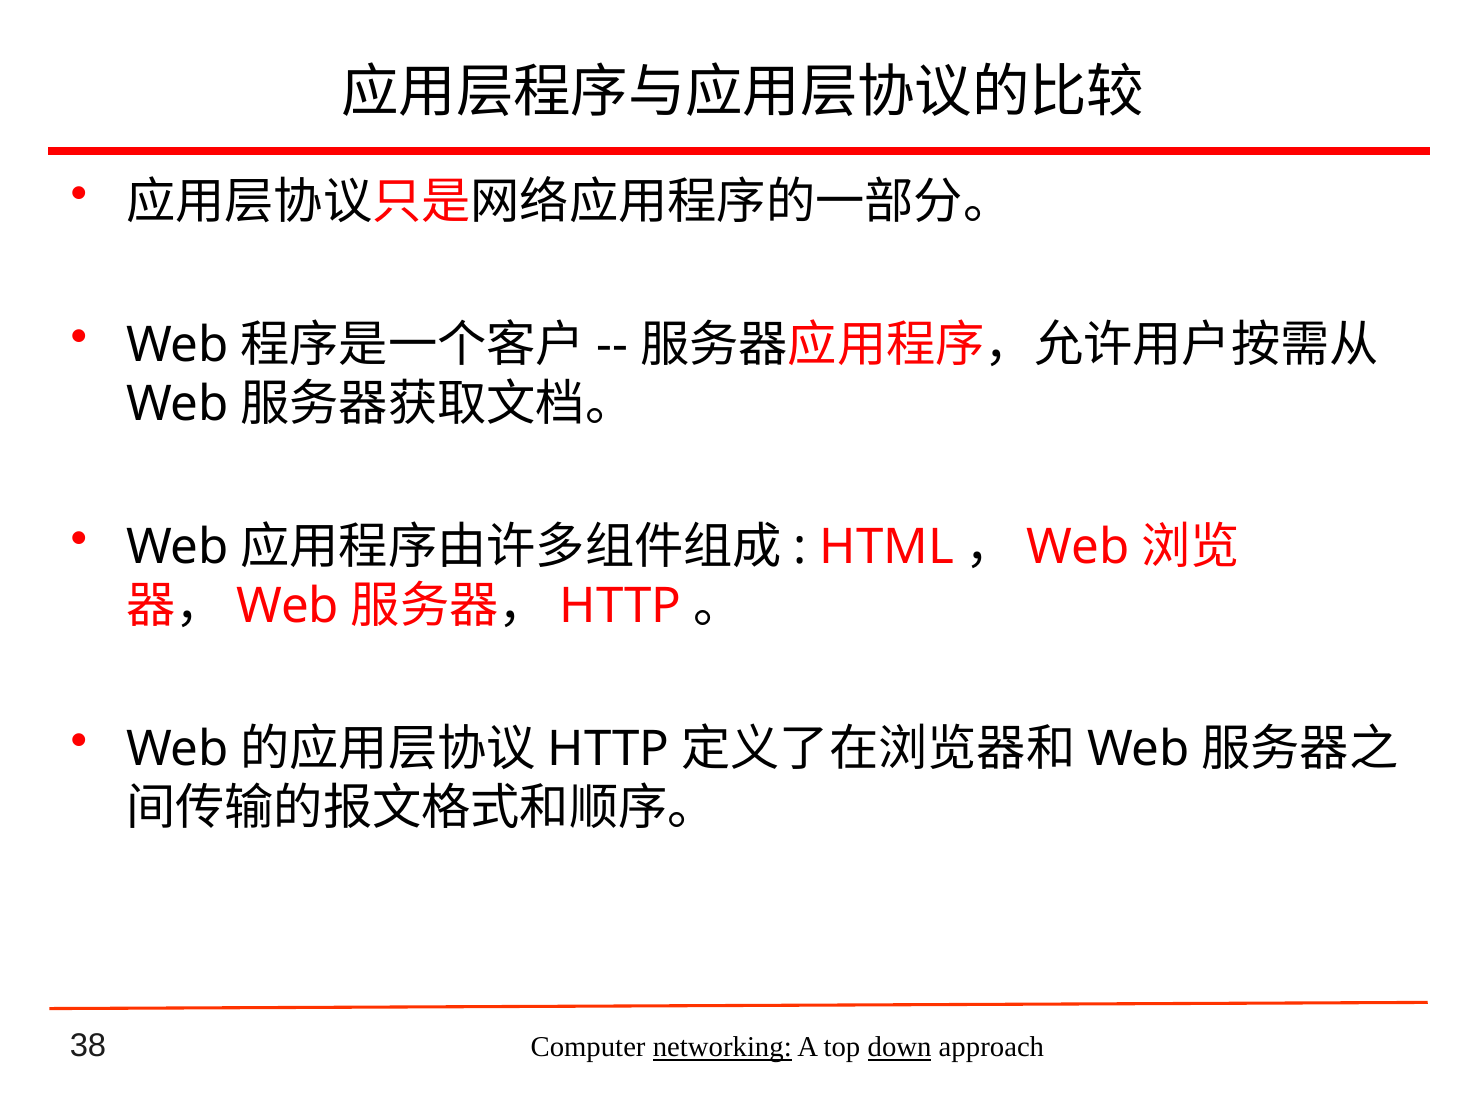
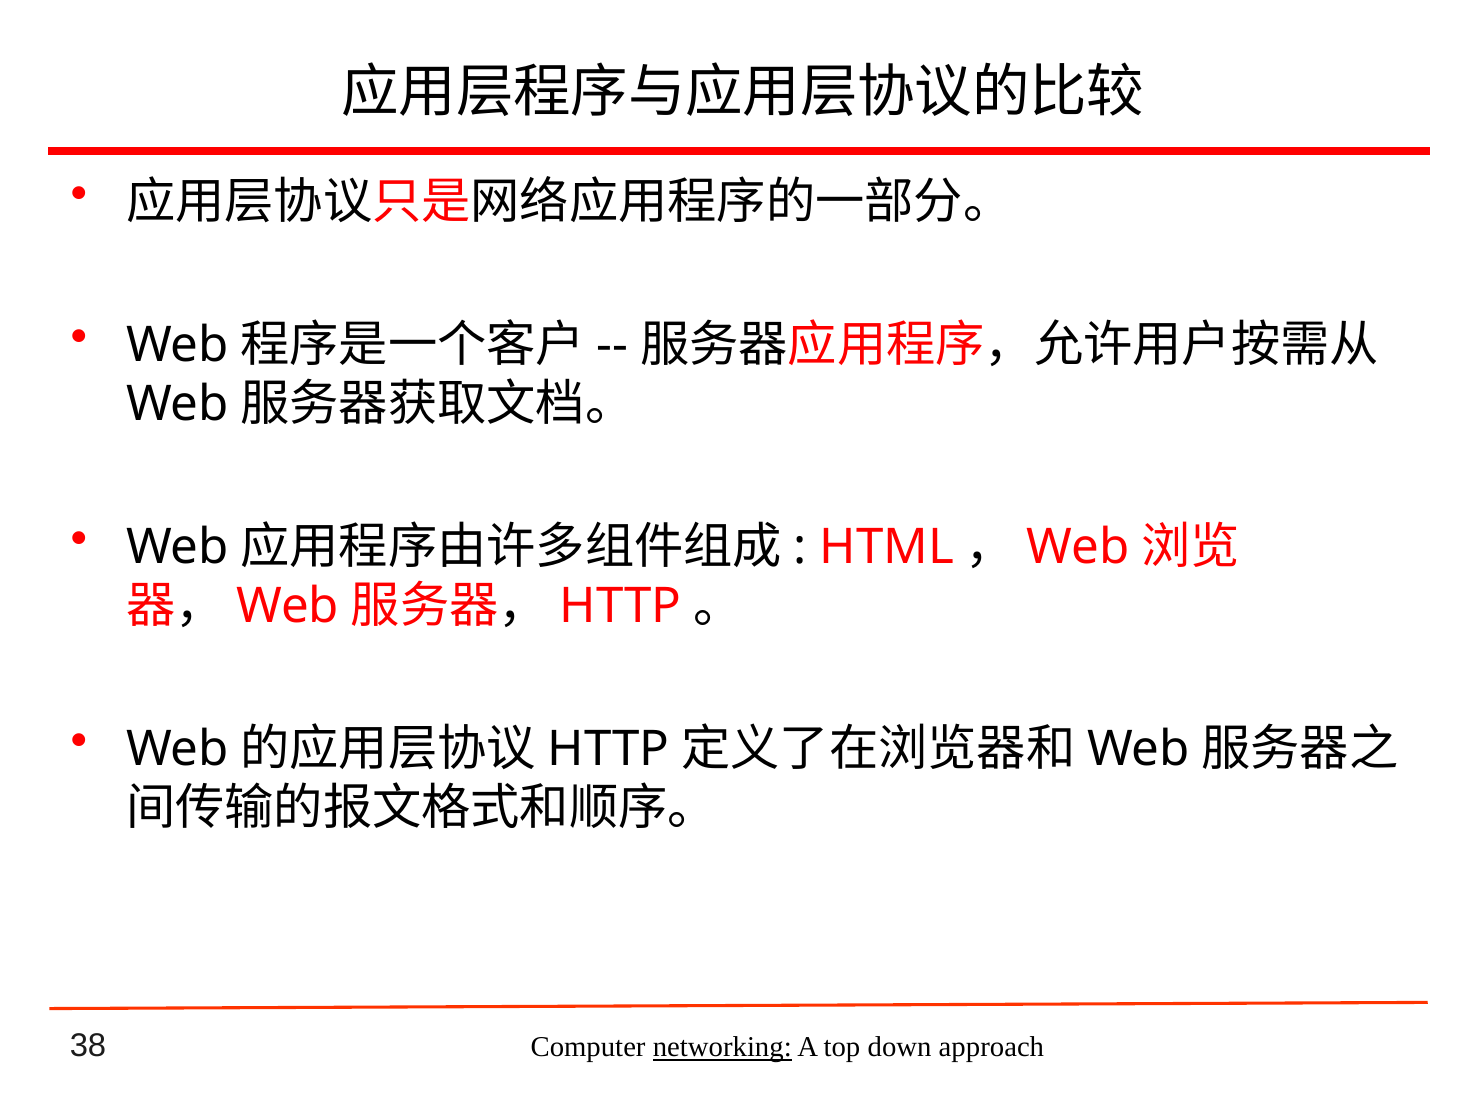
down underline: present -> none (900, 1048)
